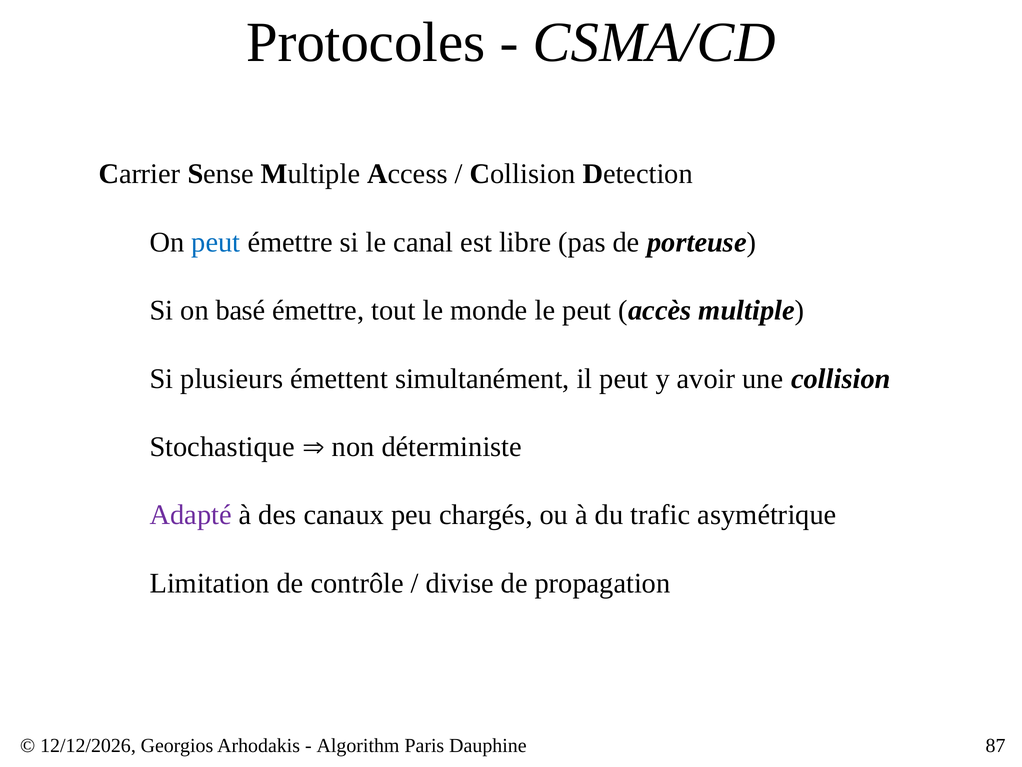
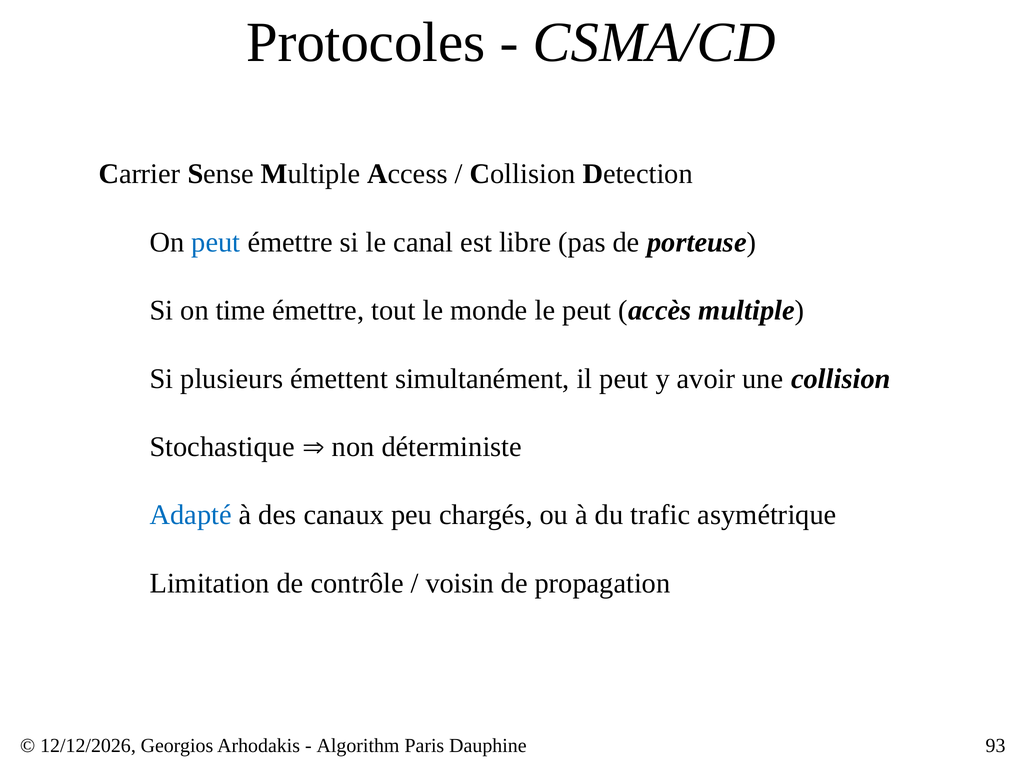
basé: basé -> time (240, 310)
Adapté colour: purple -> blue (191, 515)
divise: divise -> voisin (460, 583)
87: 87 -> 93 (996, 745)
